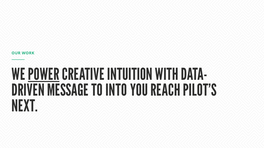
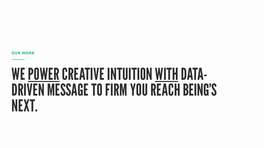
WITH underline: none -> present (167, 75)
INTO: INTO -> FIRM (116, 91)
PILOT’S: PILOT’S -> BEING’S (200, 91)
